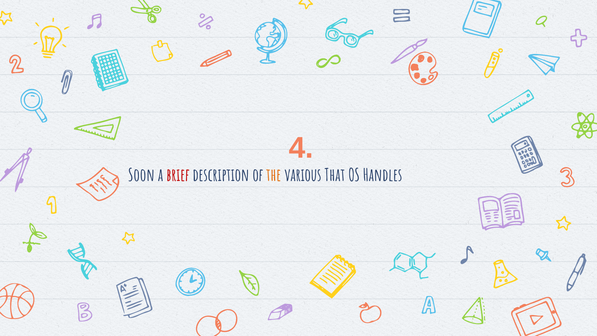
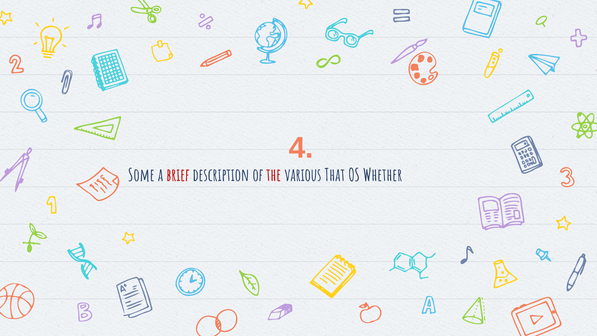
Soon: Soon -> Some (141, 175)
the colour: orange -> red (274, 175)
Handles: Handles -> Whether (383, 175)
